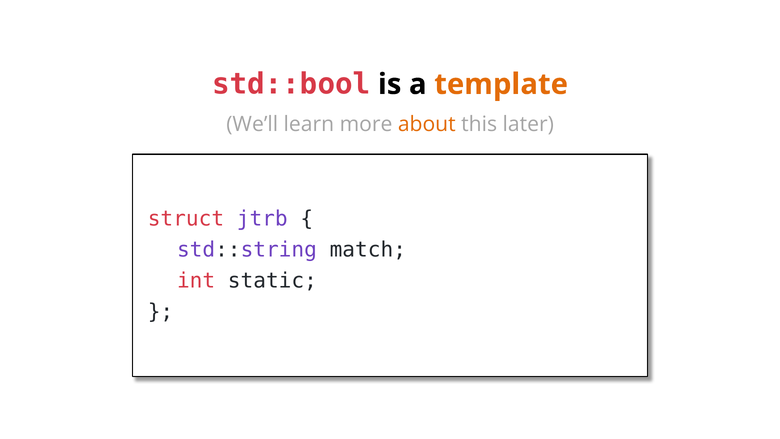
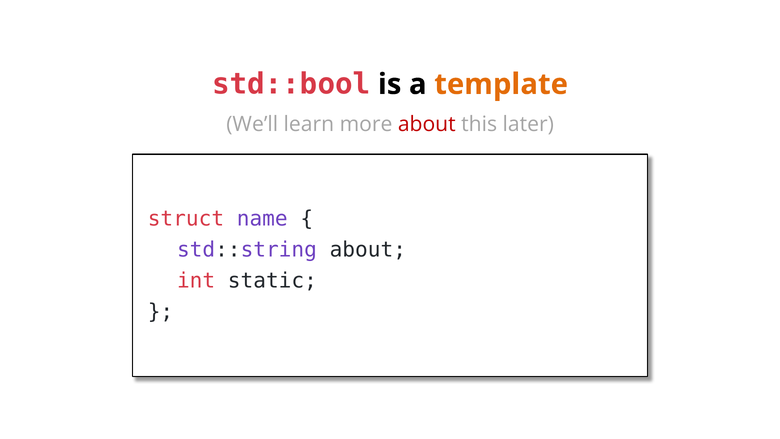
about colour: orange -> red (427, 124)
jtrb: jtrb -> name (262, 219)
std::string match: match -> about (368, 250)
